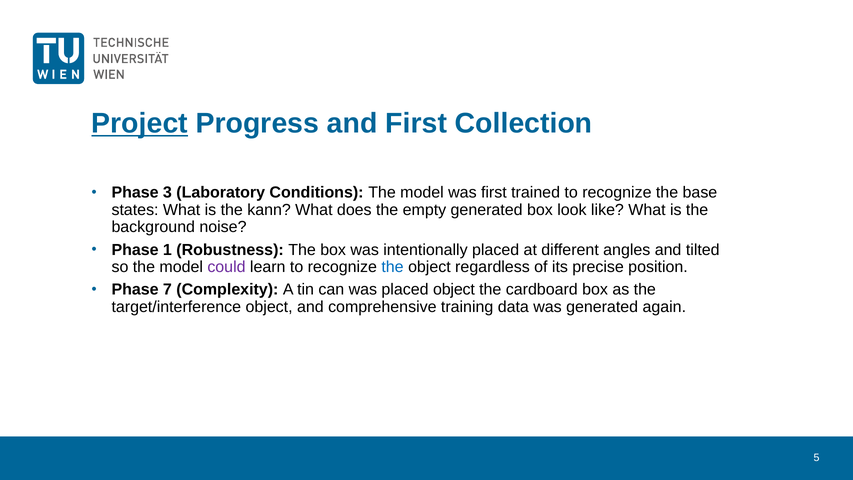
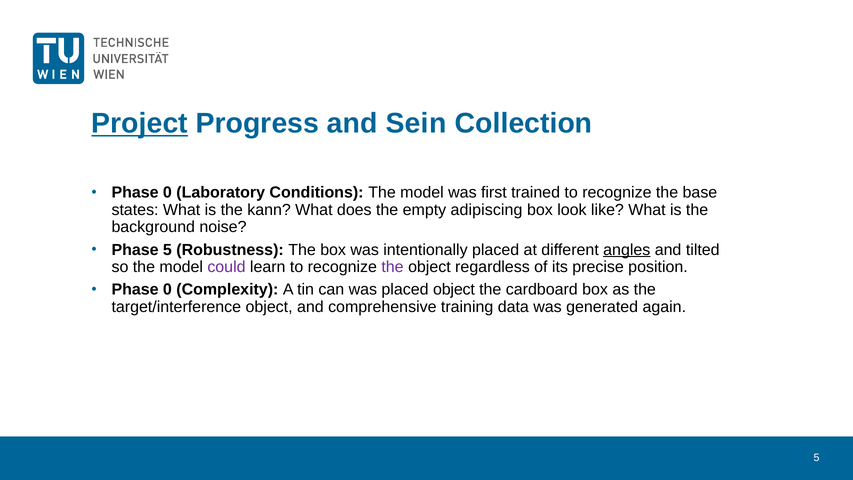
and First: First -> Sein (416, 124)
3: 3 -> 0 (167, 192)
empty generated: generated -> adipiscing (487, 210)
Phase 1: 1 -> 5 (167, 250)
angles underline: none -> present (627, 250)
the colour: blue -> purple (393, 267)
7: 7 -> 0 (167, 290)
